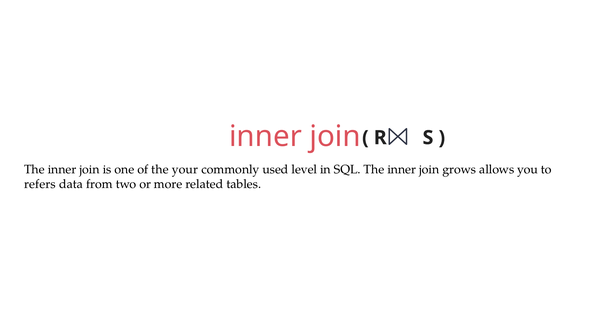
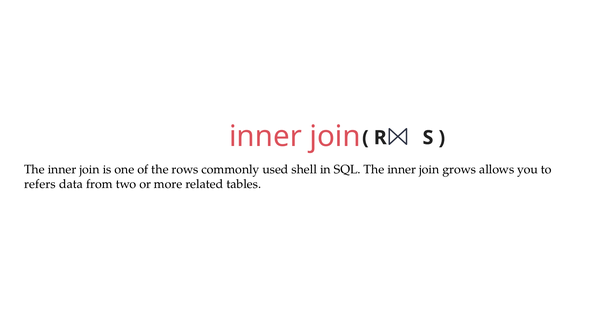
your: your -> rows (185, 169)
level: level -> shell (304, 169)
